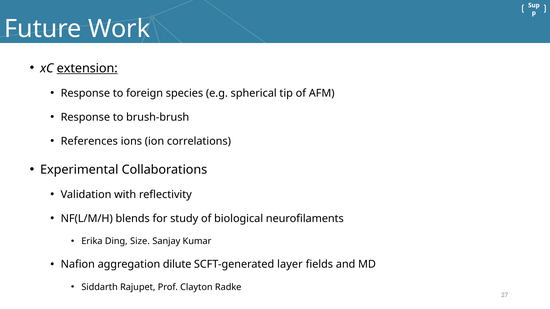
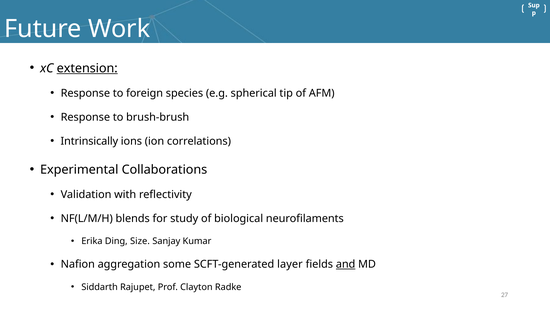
References: References -> Intrinsically (89, 141)
dilute: dilute -> some (177, 265)
and underline: none -> present (346, 265)
